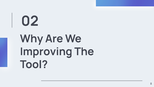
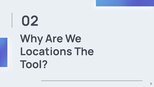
Improving: Improving -> Locations (46, 51)
